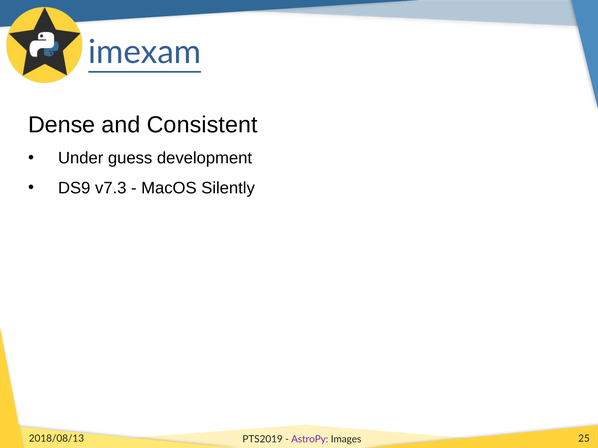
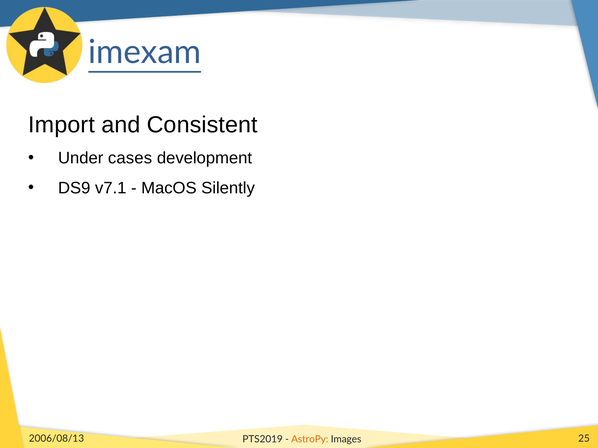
Dense: Dense -> Import (62, 125)
guess: guess -> cases (130, 158)
v7.3: v7.3 -> v7.1 (111, 188)
2018/08/13: 2018/08/13 -> 2006/08/13 (56, 439)
AstroPy colour: purple -> orange (310, 440)
